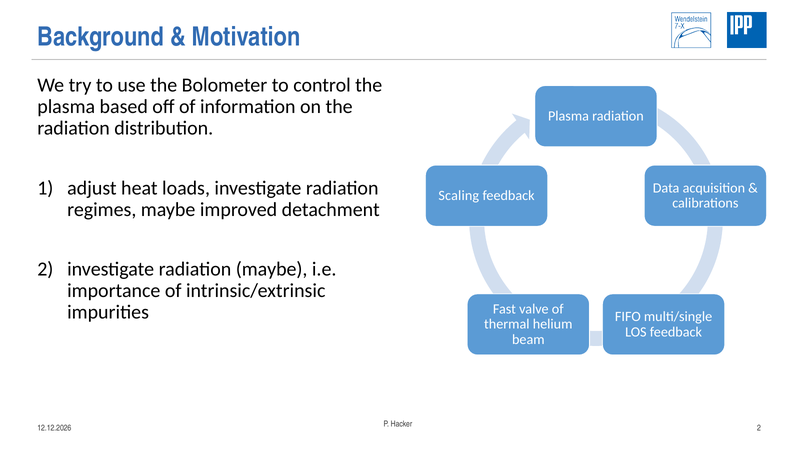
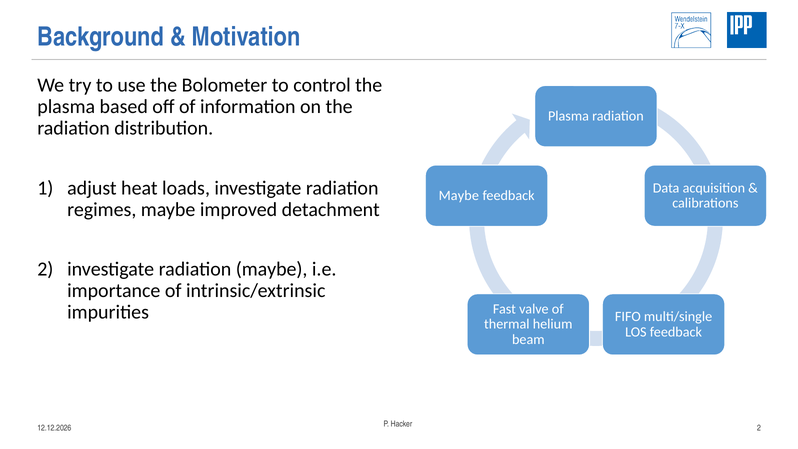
Scaling: Scaling -> Maybe (459, 196)
